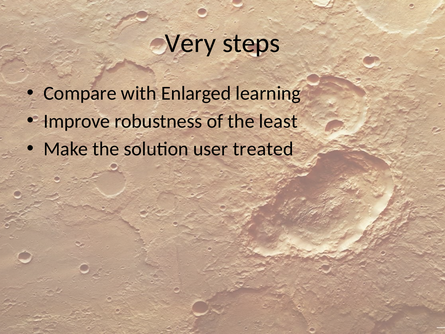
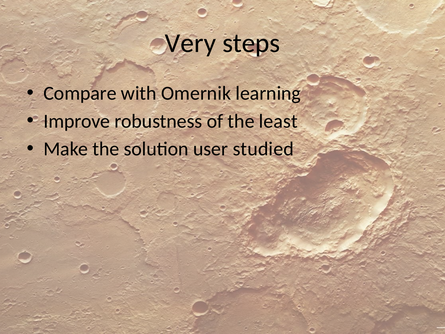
Enlarged: Enlarged -> Omernik (196, 93)
treated: treated -> studied (263, 149)
